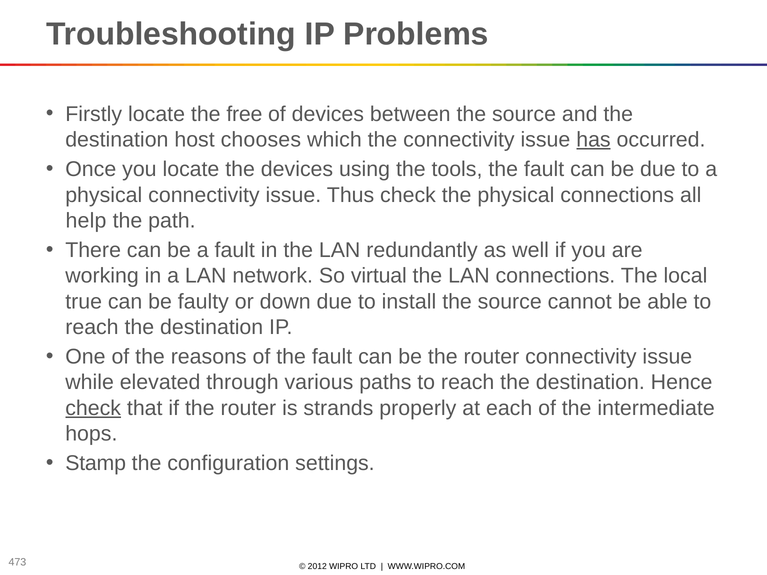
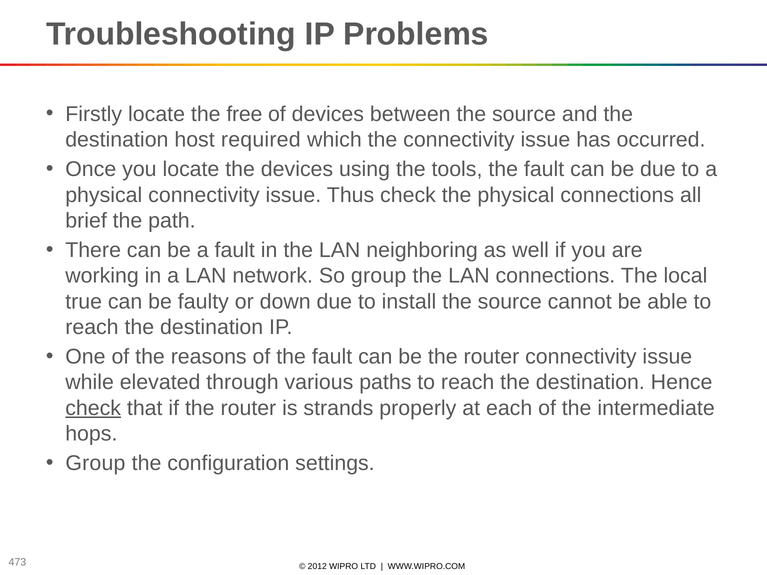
chooses: chooses -> required (261, 140)
has underline: present -> none (593, 140)
help: help -> brief (86, 221)
redundantly: redundantly -> neighboring (422, 250)
So virtual: virtual -> group (379, 276)
Stamp: Stamp -> Group (95, 464)
